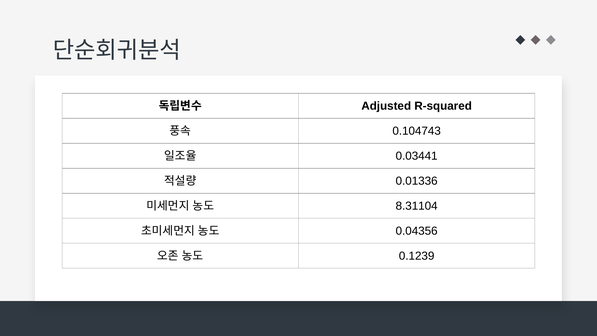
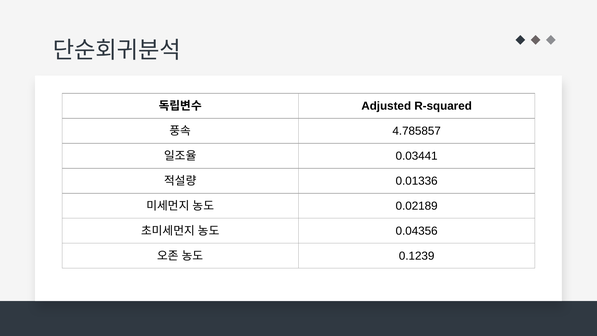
0.104743: 0.104743 -> 4.785857 (417, 131)
8.31104: 8.31104 -> 0.02189 (417, 206)
